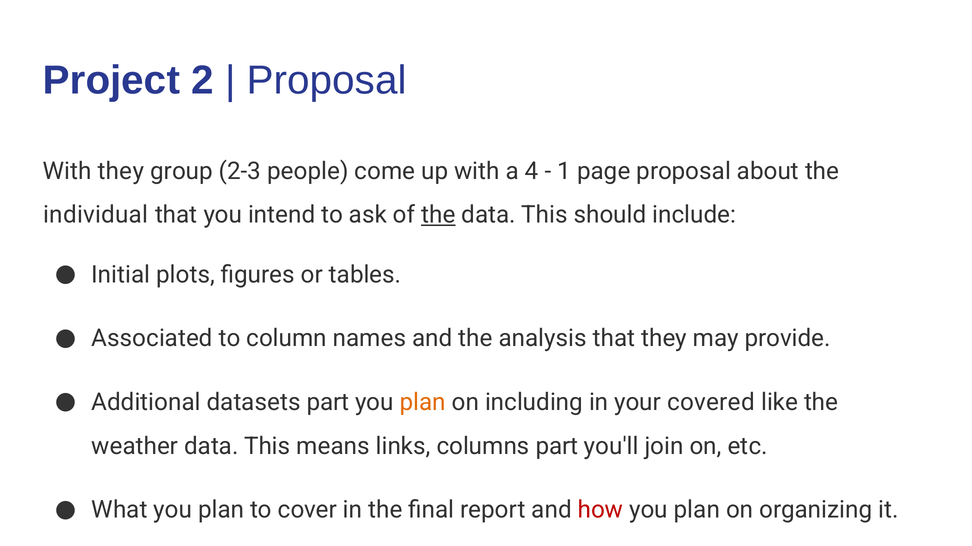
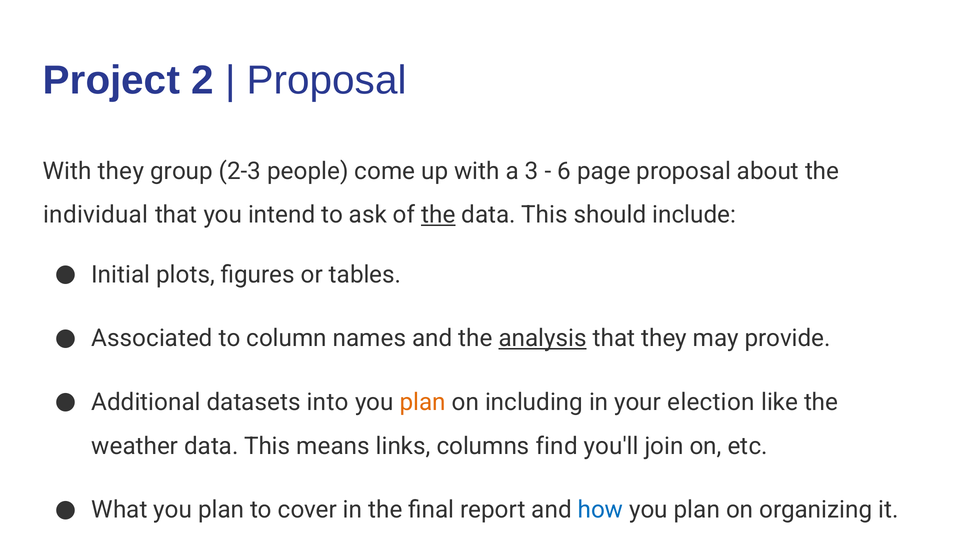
4: 4 -> 3 (532, 171)
1: 1 -> 6 (564, 171)
analysis underline: none -> present (543, 339)
datasets part: part -> into (328, 403)
covered: covered -> election (711, 403)
columns part: part -> find (557, 447)
how colour: red -> blue (600, 511)
